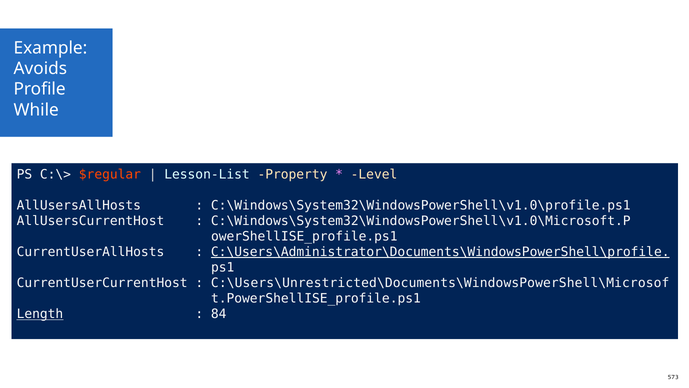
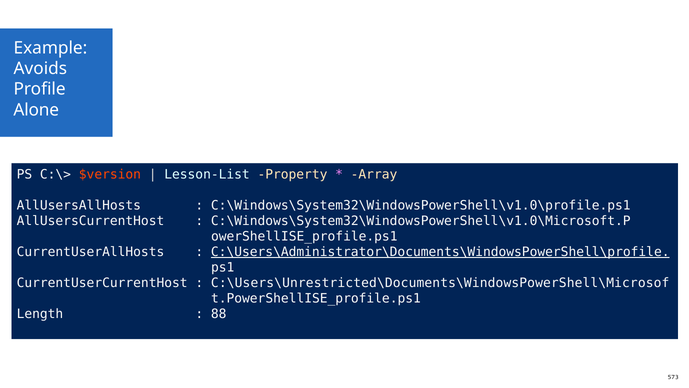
While: While -> Alone (36, 110)
$regular: $regular -> $version (110, 174)
Level: Level -> Array (374, 174)
Length underline: present -> none (40, 314)
84: 84 -> 88 (219, 314)
